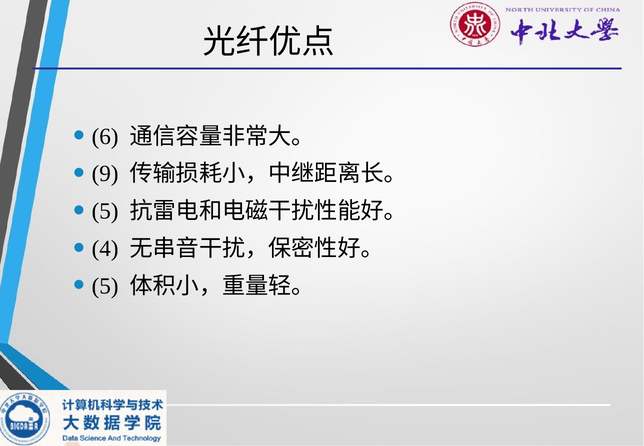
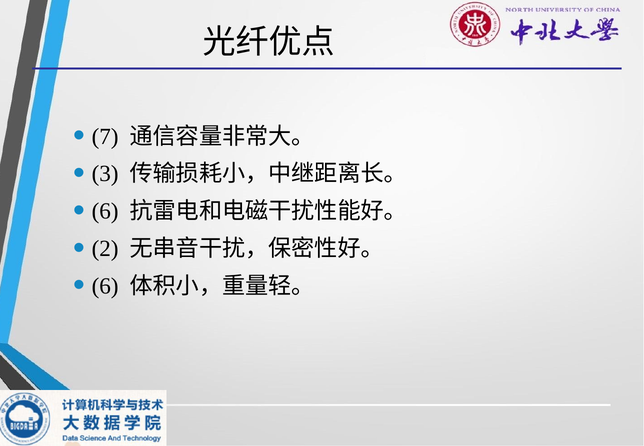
6: 6 -> 7 (105, 136)
9: 9 -> 3 (105, 174)
5: 5 -> 6 (105, 211)
4: 4 -> 2 (105, 248)
5: 5 -> 6 (105, 286)
